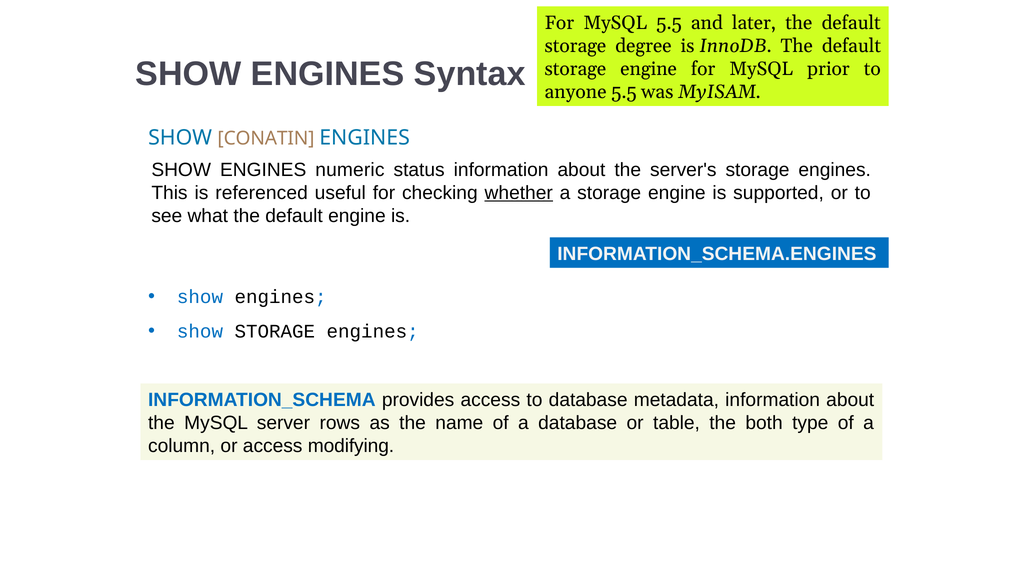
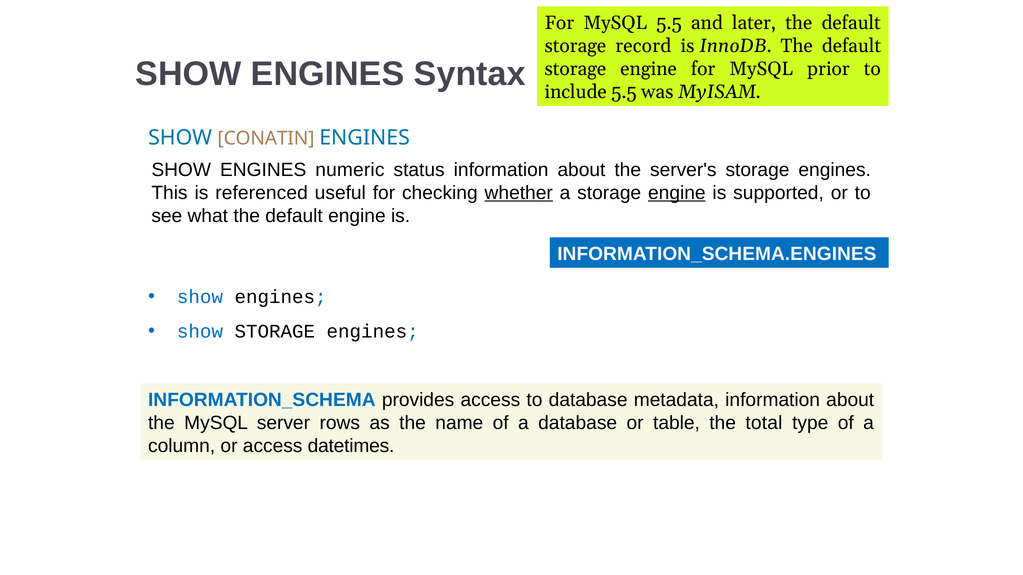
degree: degree -> record (643, 46)
anyone: anyone -> include (576, 92)
engine underline: none -> present (677, 193)
both: both -> total (764, 423)
modifying: modifying -> datetimes (351, 446)
